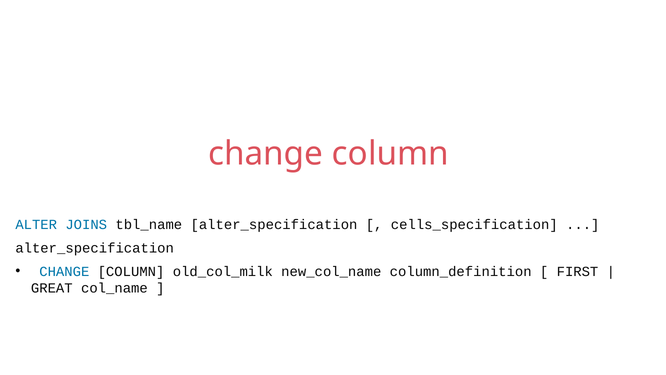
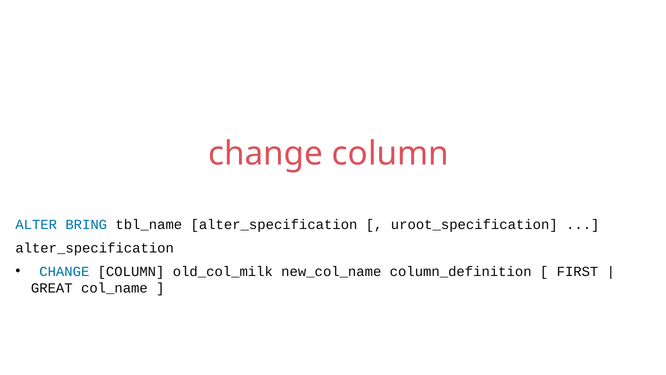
JOINS: JOINS -> BRING (86, 225)
cells_specification: cells_specification -> uroot_specification (474, 225)
